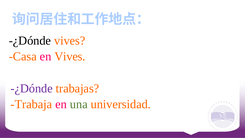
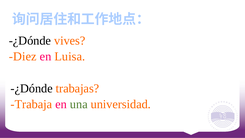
Casa: Casa -> Diez (23, 56)
en Vives: Vives -> Luisa (70, 56)
-¿Dónde colour: purple -> black (32, 88)
